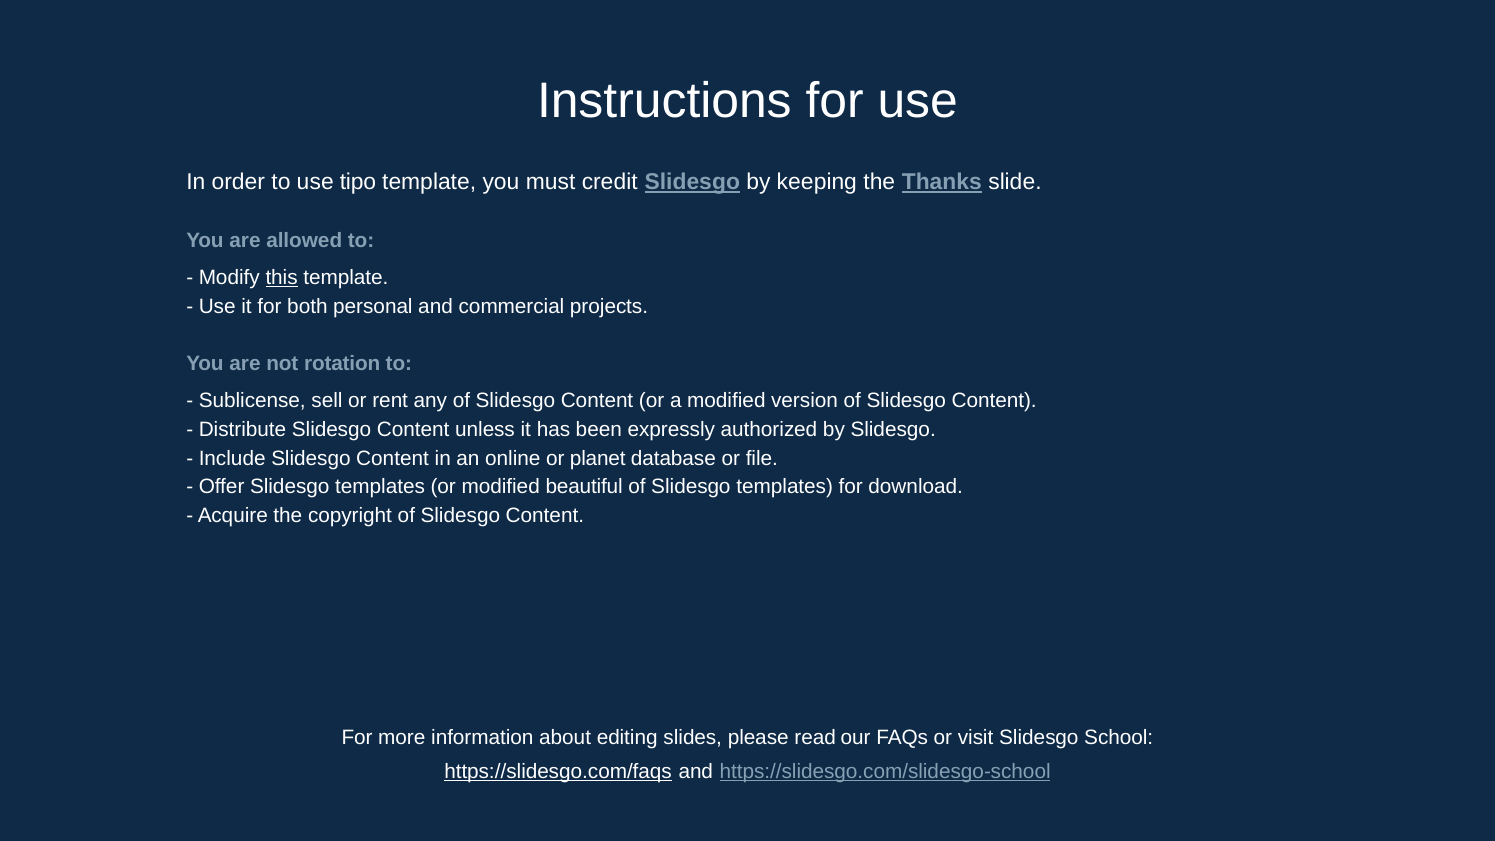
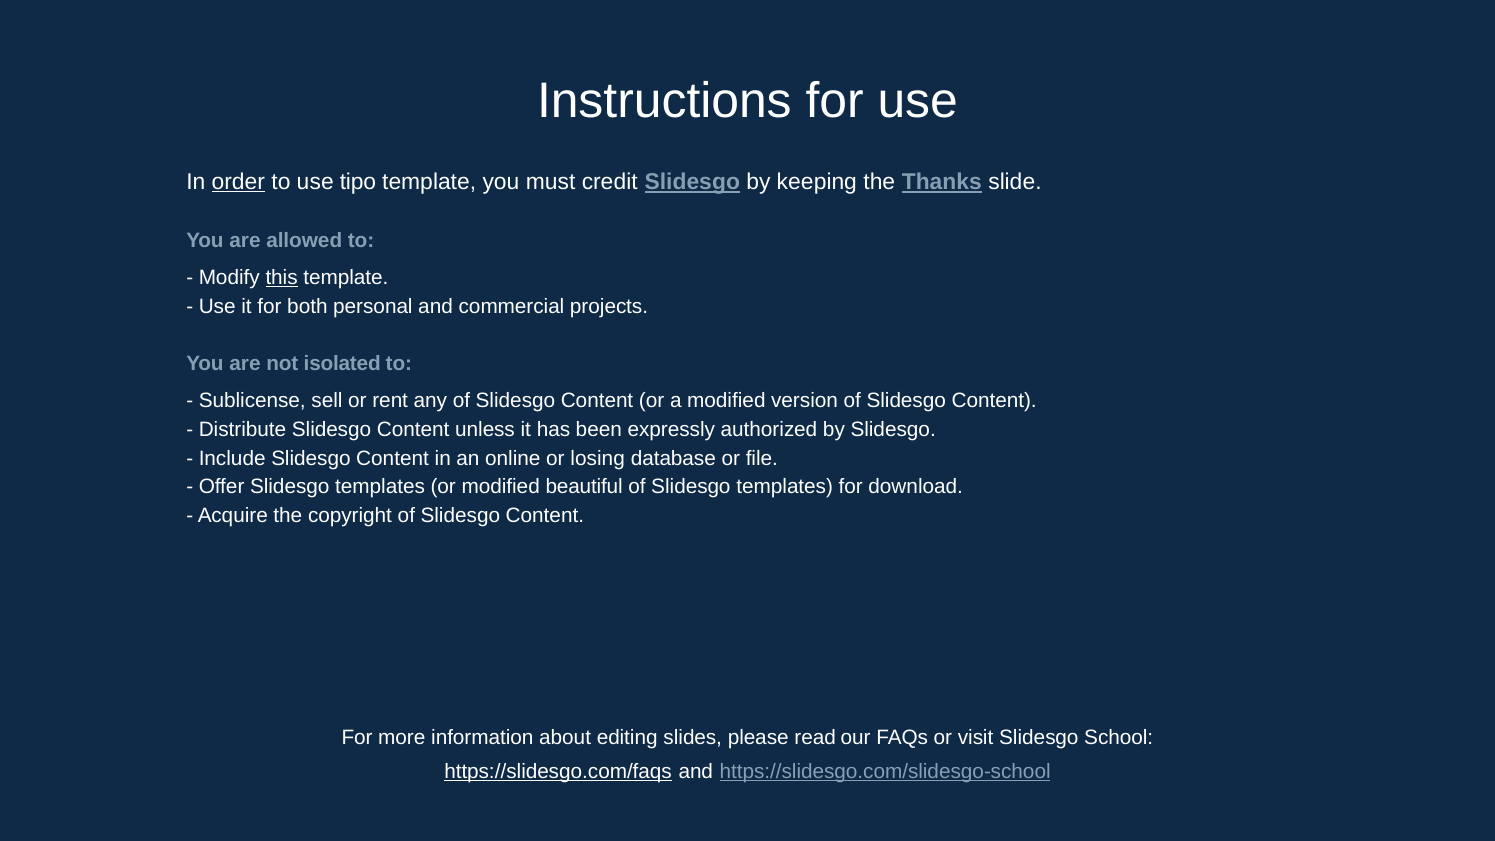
order underline: none -> present (238, 182)
rotation: rotation -> isolated (342, 364)
planet: planet -> losing (598, 458)
